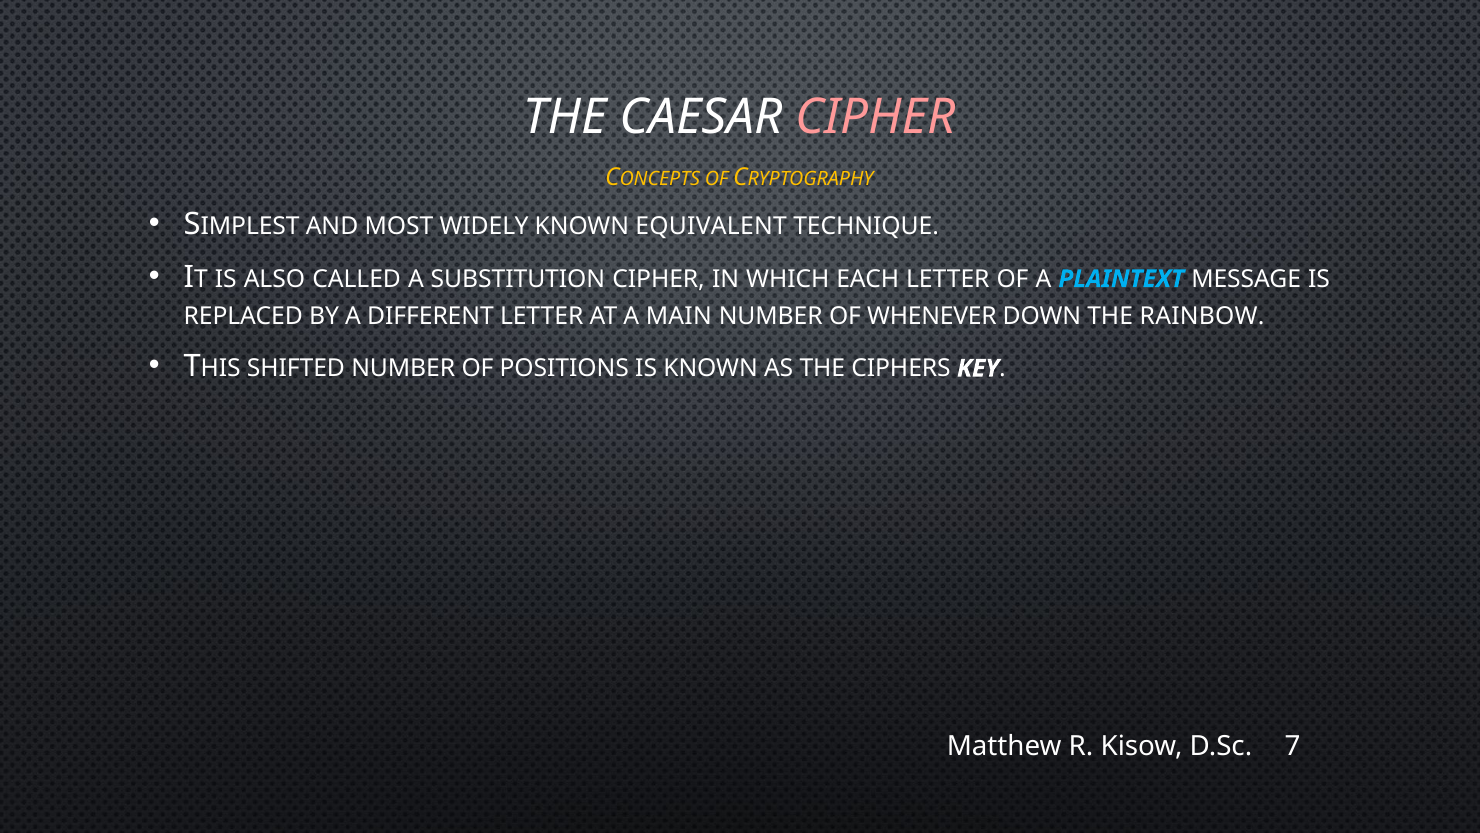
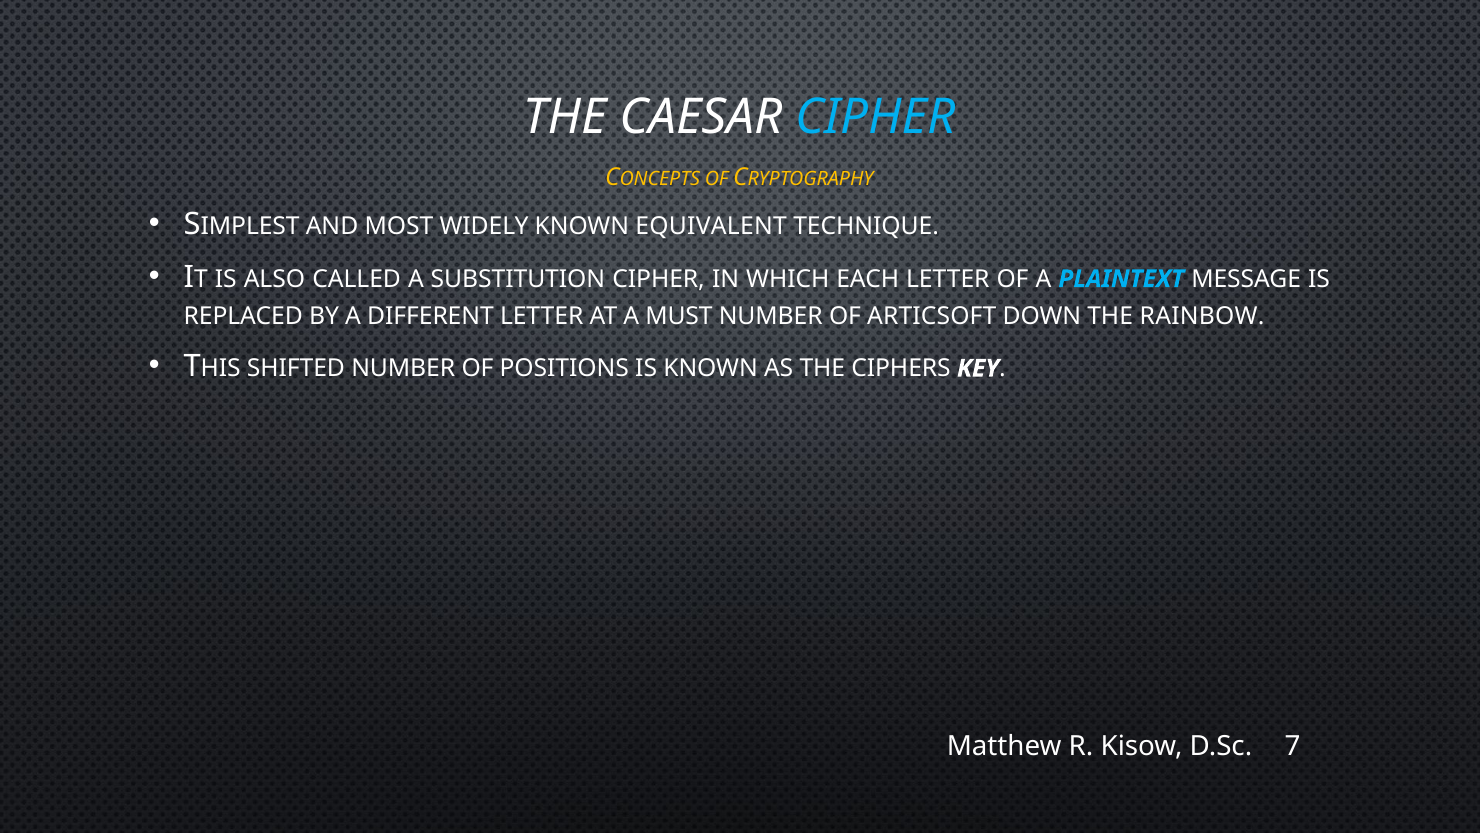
CIPHER colour: pink -> light blue (875, 117)
MAIN: MAIN -> MUST (679, 316)
WHENEVER: WHENEVER -> ARTICSOFT (932, 316)
